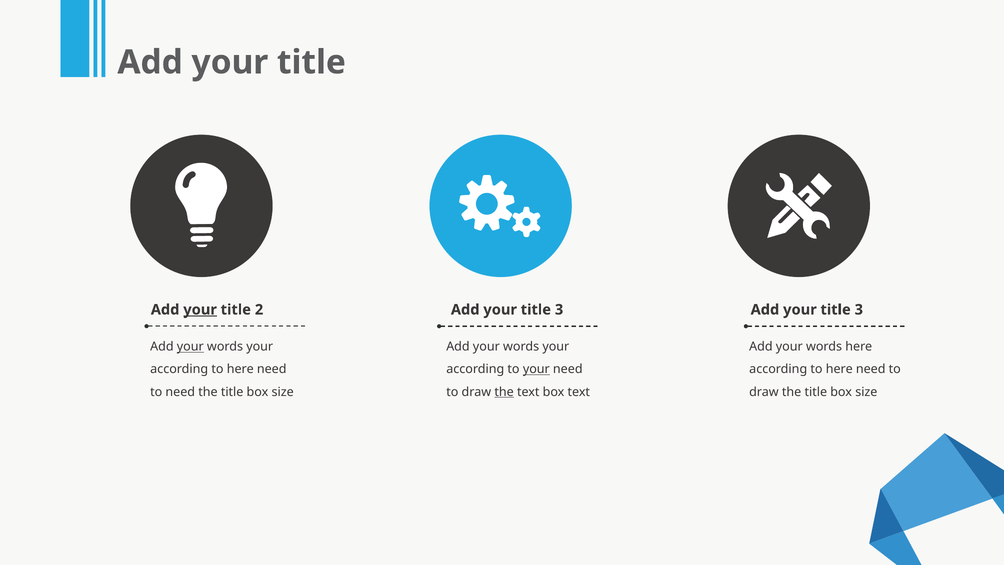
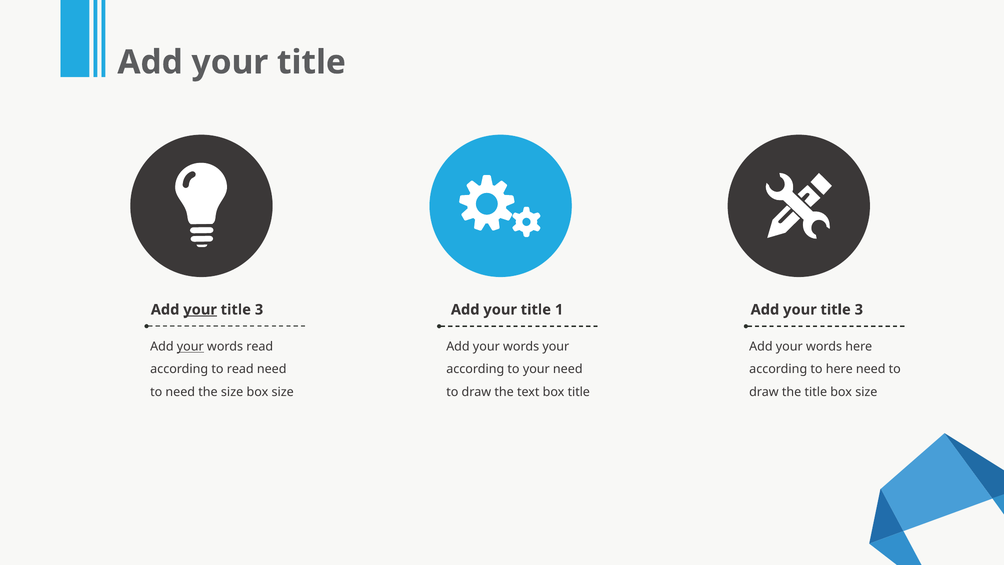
2: 2 -> 3 (259, 310)
3: 3 -> 1 (559, 310)
your: your -> read (260, 347)
here: here -> read (240, 369)
your underline: present -> none (536, 369)
title: title -> size (232, 392)
the underline: present -> none (504, 392)
box text: text -> title (579, 392)
